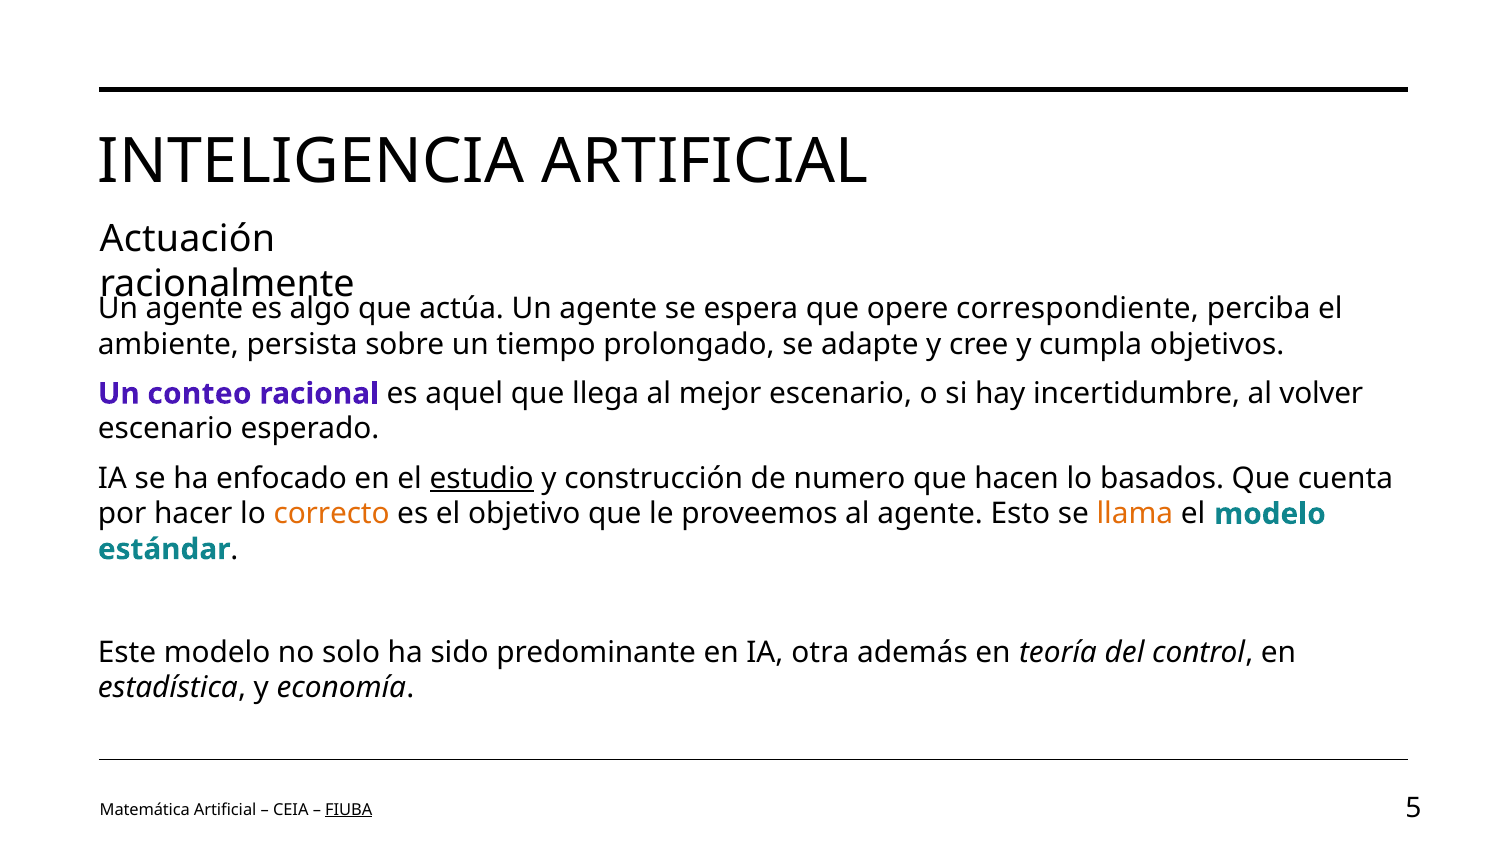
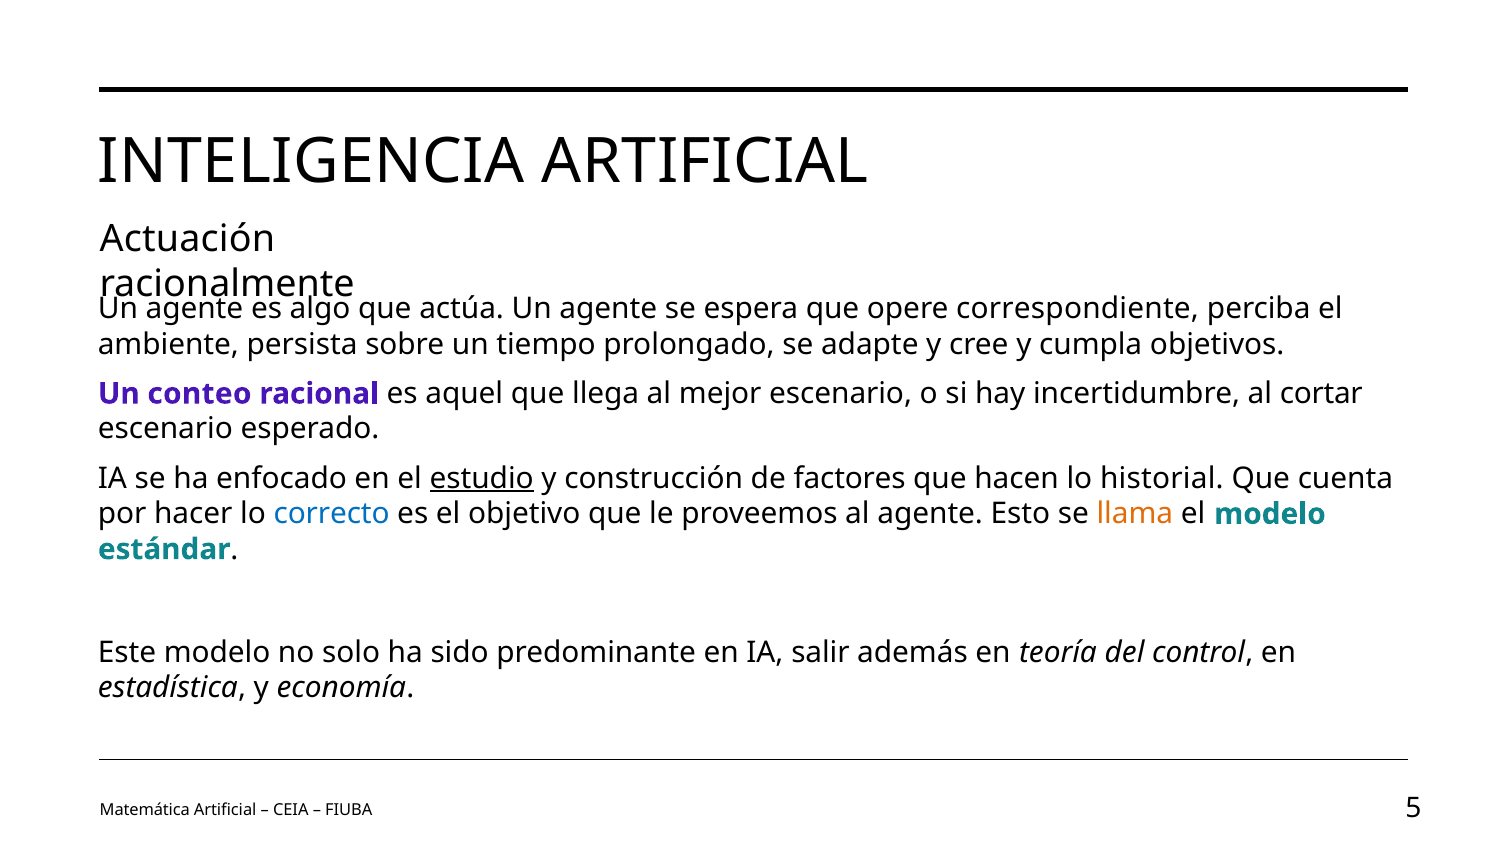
volver: volver -> cortar (1321, 394)
numero: numero -> factores (850, 478)
basados: basados -> historial (1162, 478)
correcto colour: orange -> blue (332, 514)
otra: otra -> salir (820, 652)
FIUBA underline: present -> none (349, 809)
